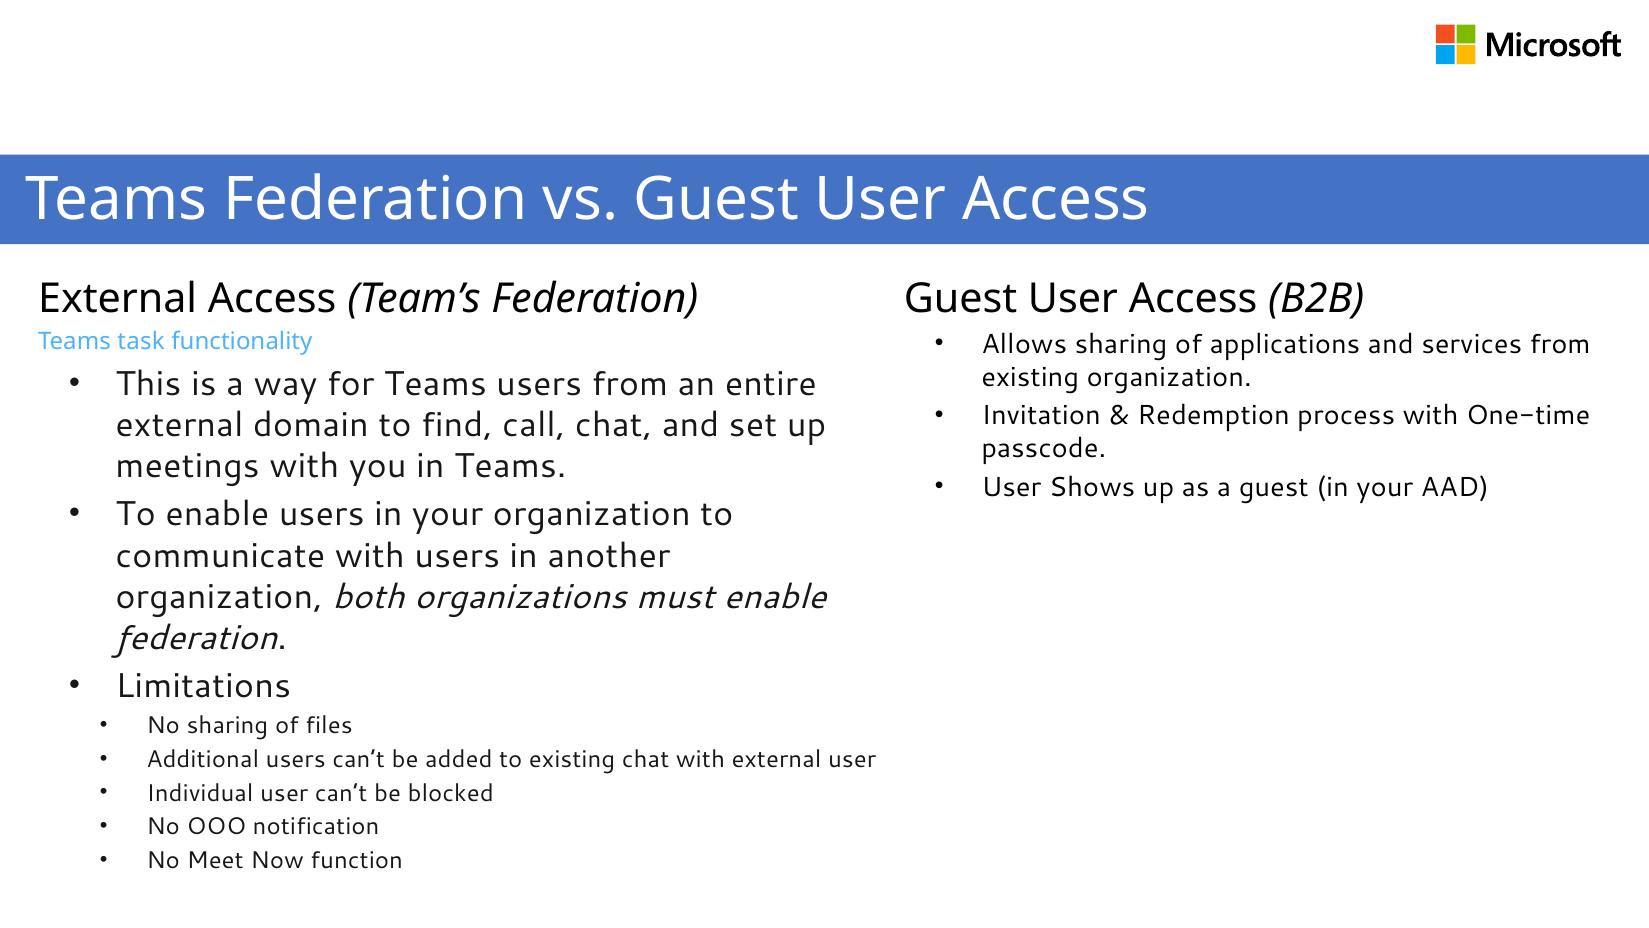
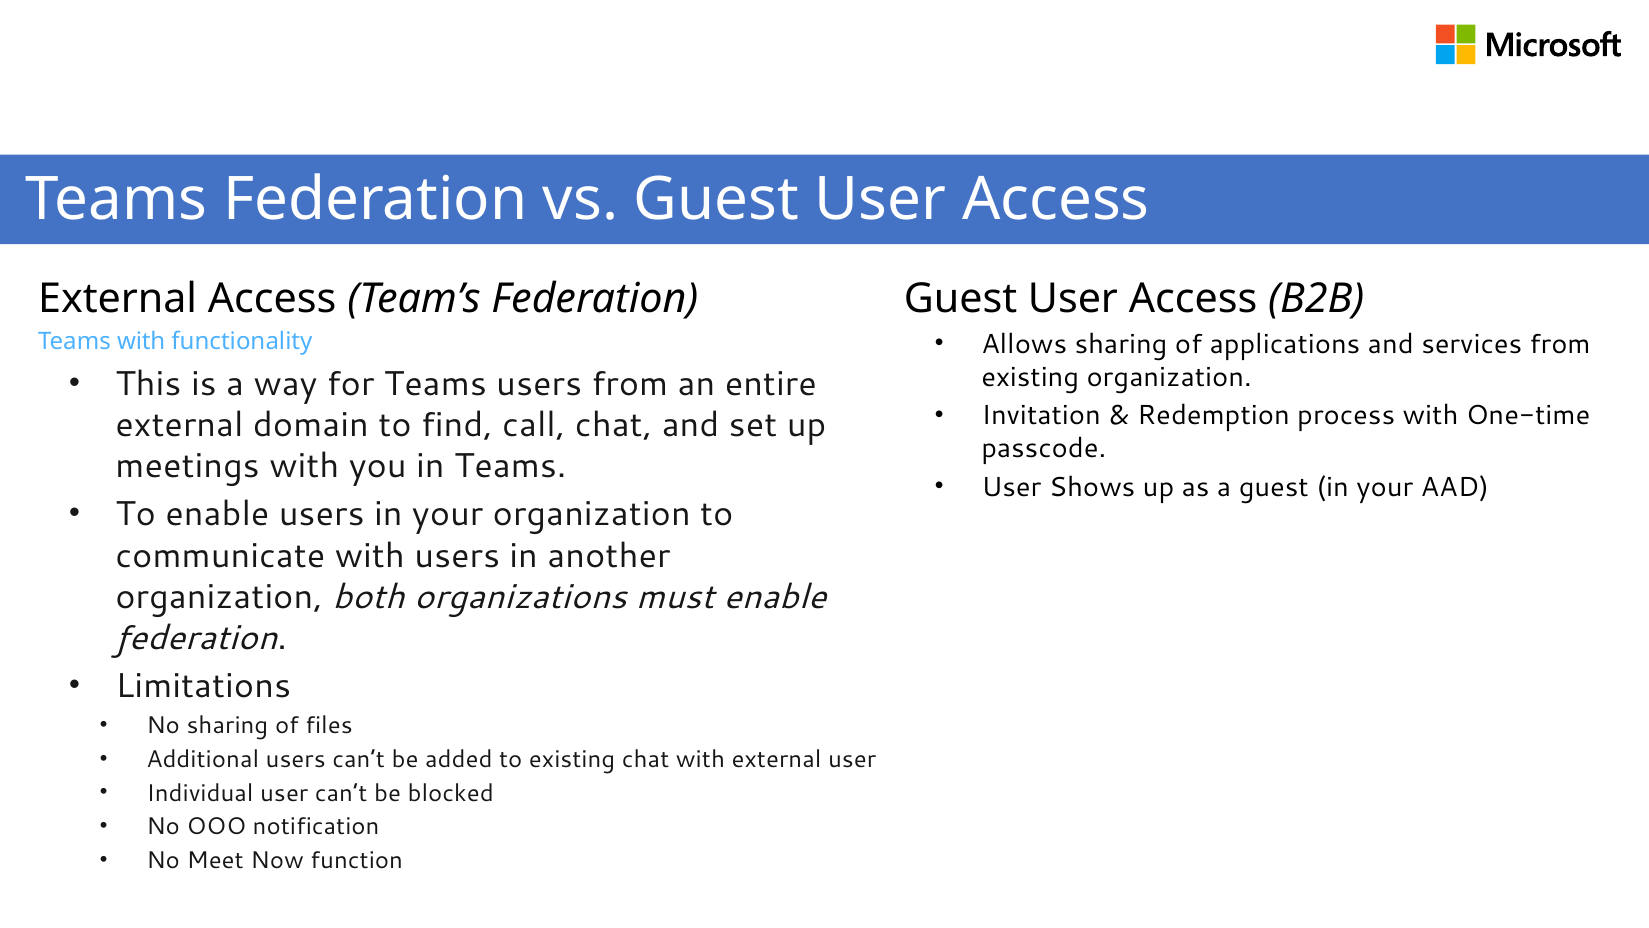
Teams task: task -> with (141, 341)
